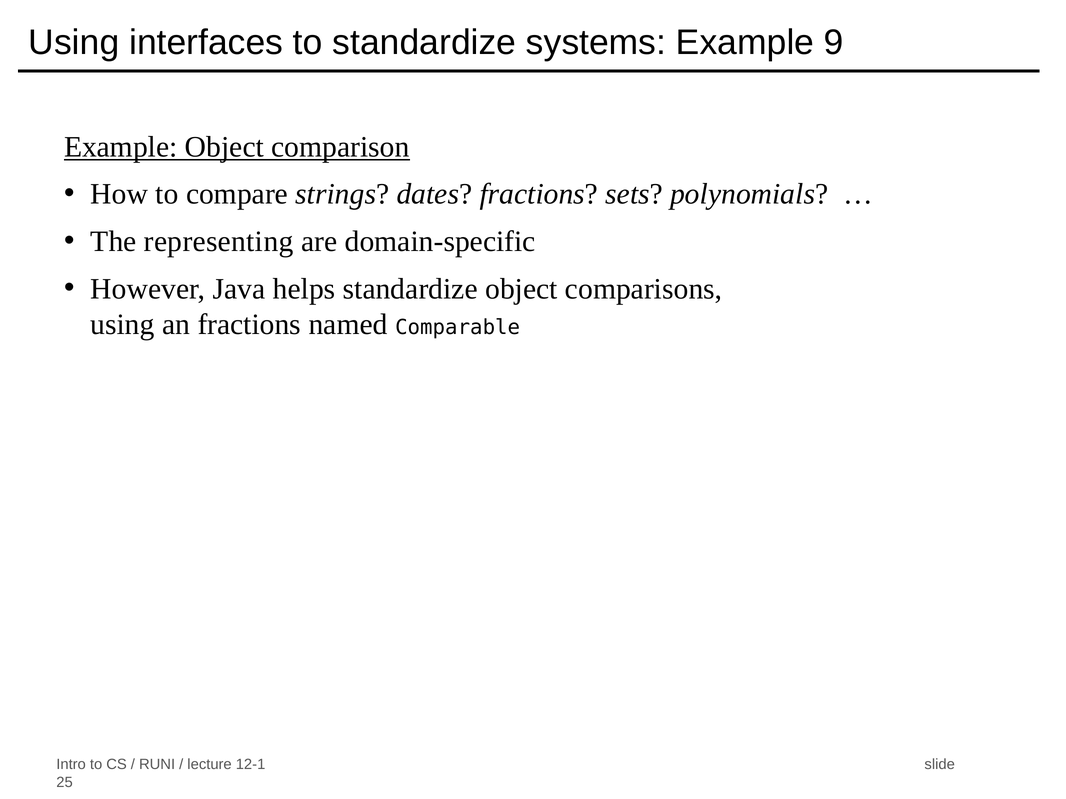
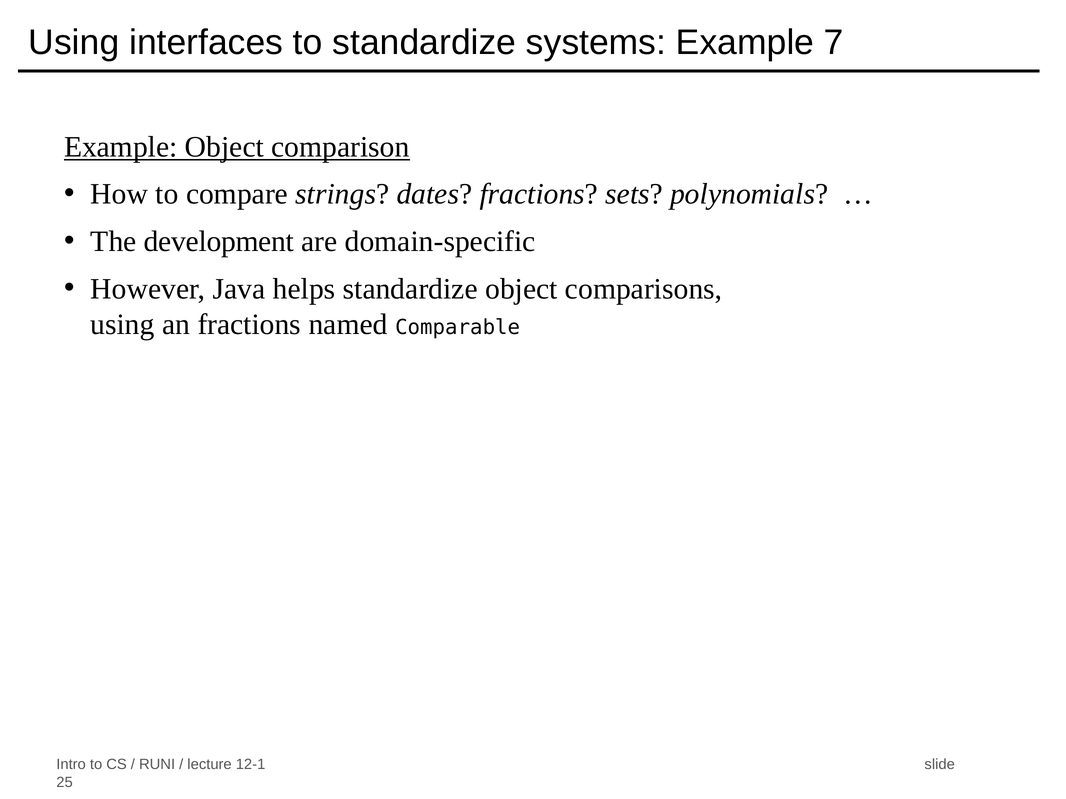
9: 9 -> 7 (834, 42)
representing: representing -> development (219, 242)
